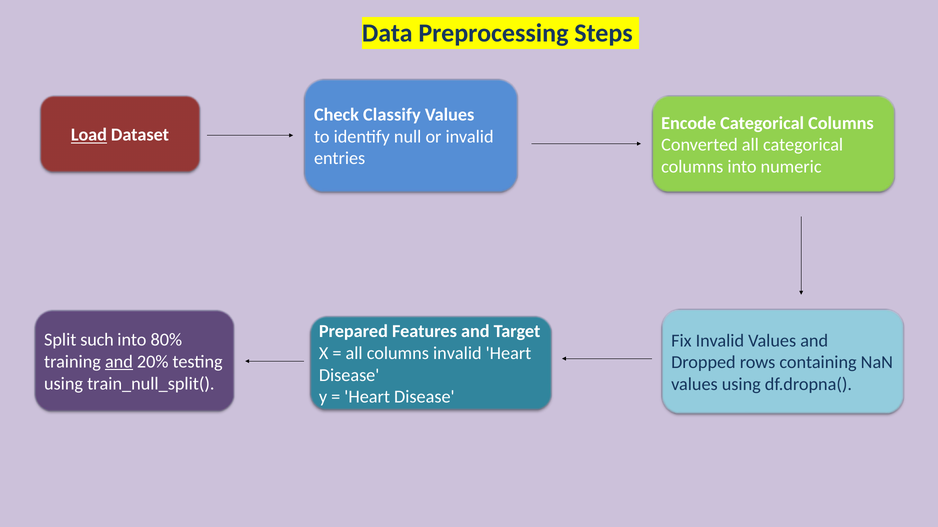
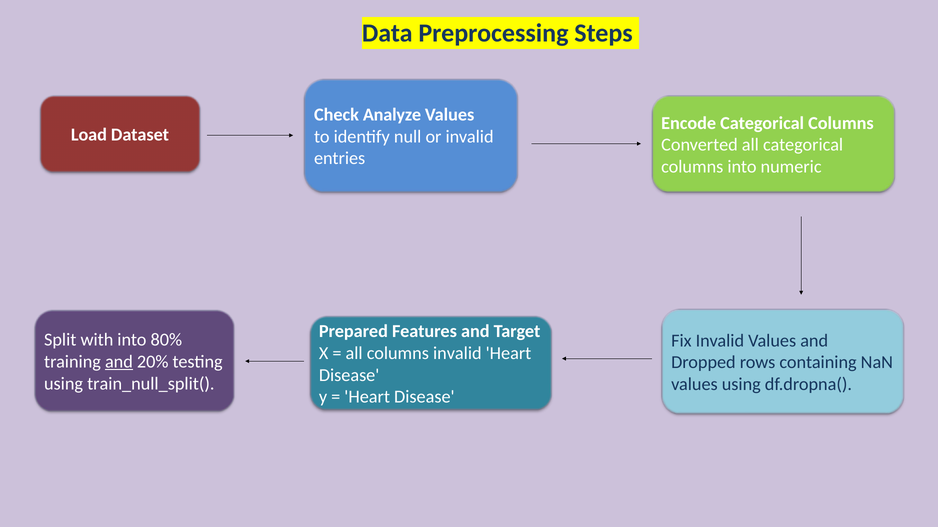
Classify: Classify -> Analyze (392, 115)
Load underline: present -> none (89, 135)
such: such -> with (97, 340)
